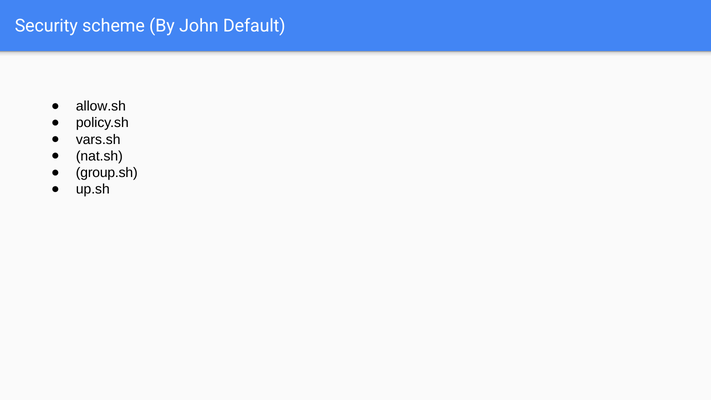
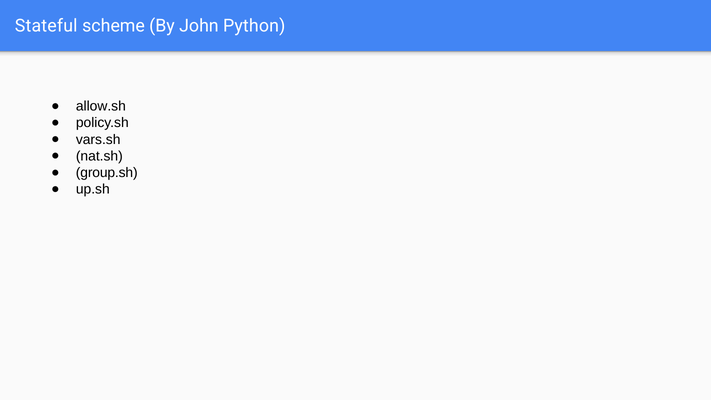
Security: Security -> Stateful (46, 26)
Default: Default -> Python (254, 26)
